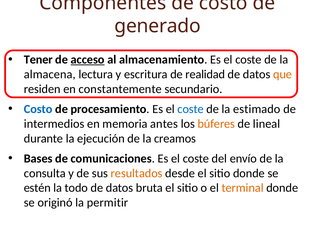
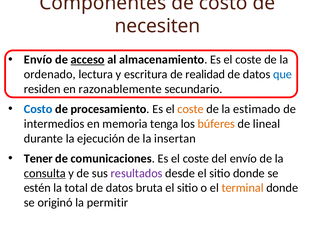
generado: generado -> necesiten (157, 26)
Tener: Tener -> Envío (38, 59)
almacena: almacena -> ordenado (50, 74)
que colour: orange -> blue (283, 74)
constantemente: constantemente -> razonablemente (120, 89)
coste colour: blue -> orange (191, 109)
antes: antes -> tenga (164, 123)
creamos: creamos -> insertan (175, 138)
Bases: Bases -> Tener (38, 158)
consulta underline: none -> present (45, 173)
resultados colour: orange -> purple (137, 173)
todo: todo -> total (76, 187)
